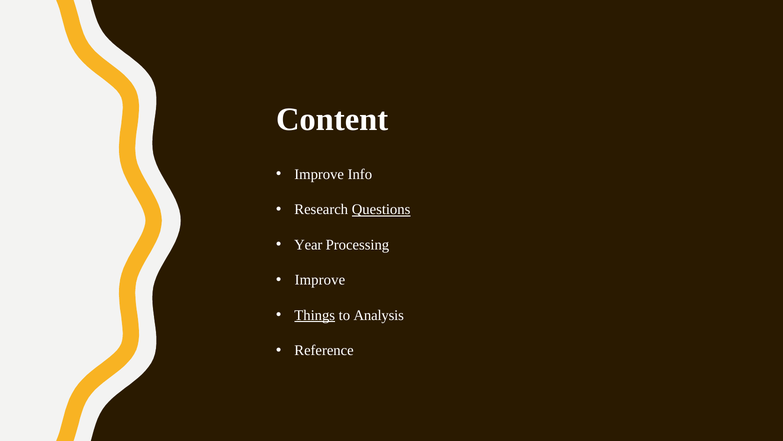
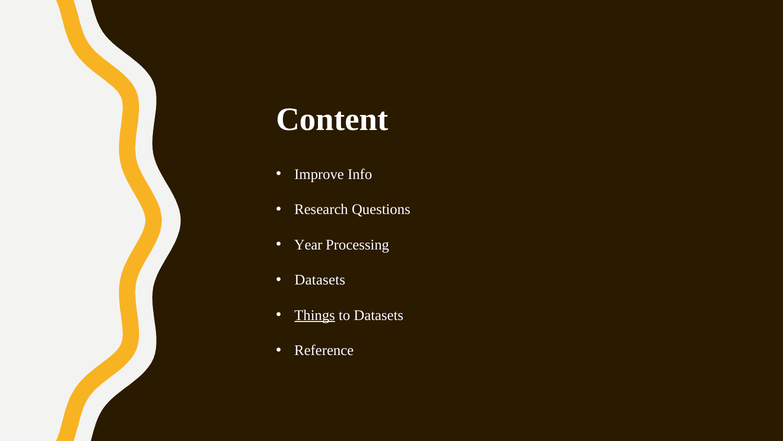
Questions underline: present -> none (381, 209)
Improve: Improve -> Datasets (320, 280)
to Analysis: Analysis -> Datasets (379, 315)
